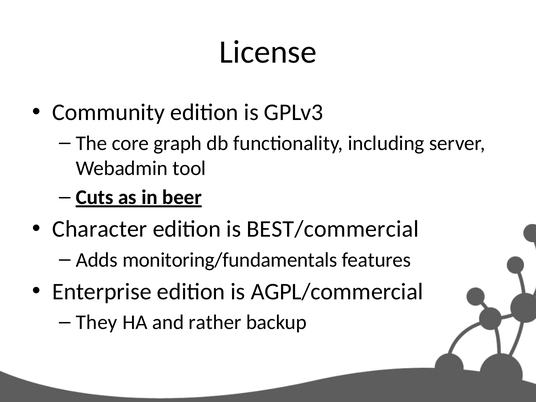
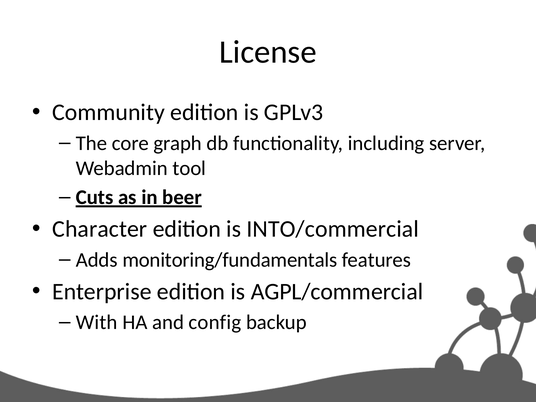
BEST/commercial: BEST/commercial -> INTO/commercial (333, 229)
They: They -> With (97, 322)
rather: rather -> config (215, 322)
